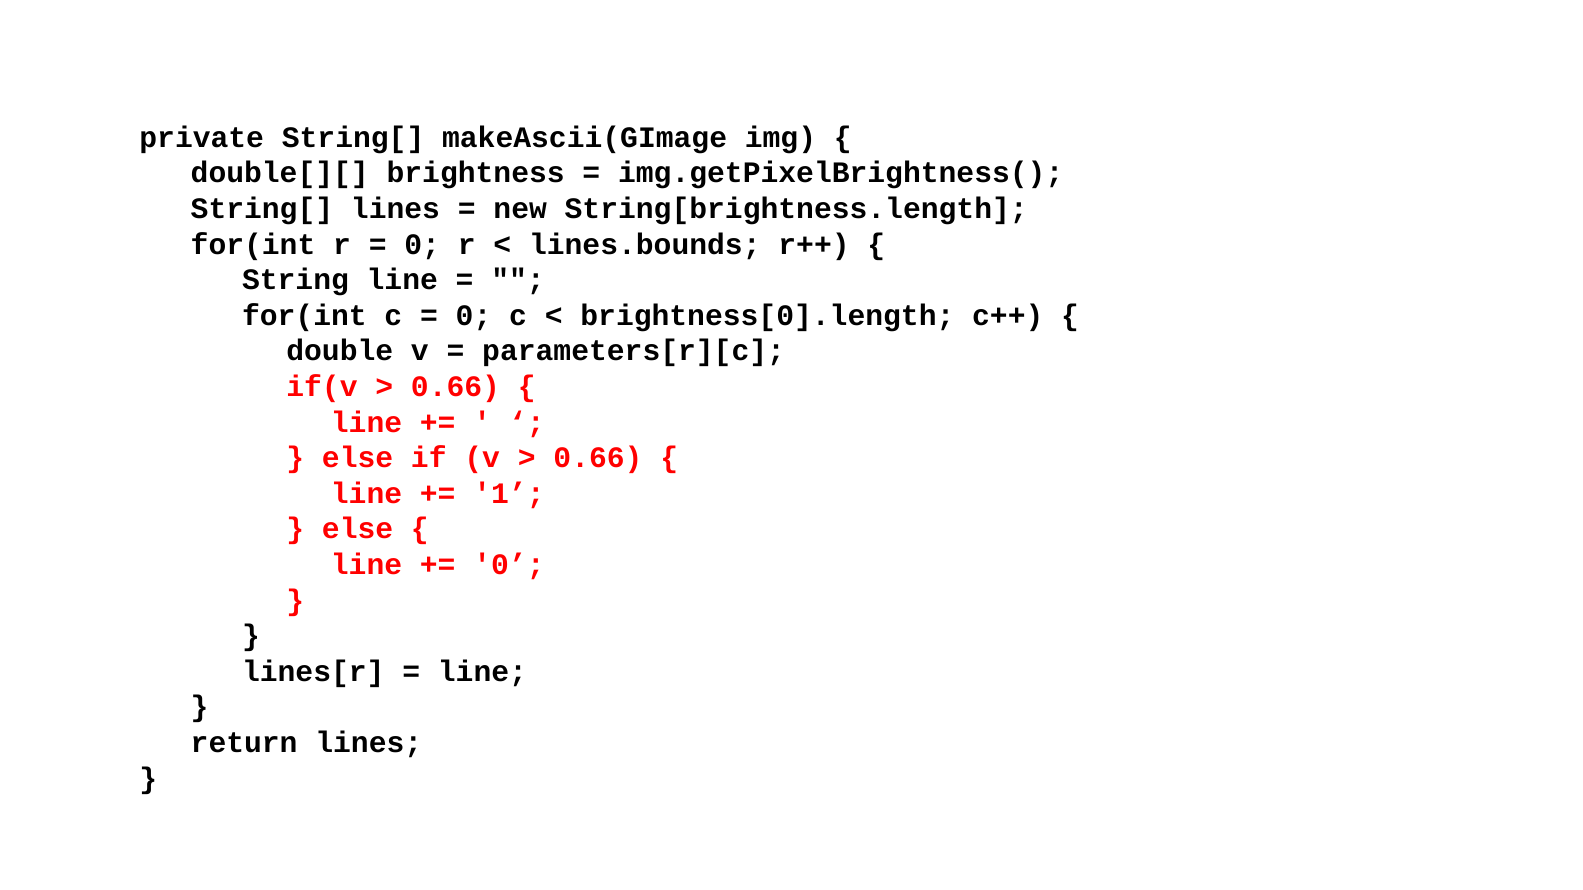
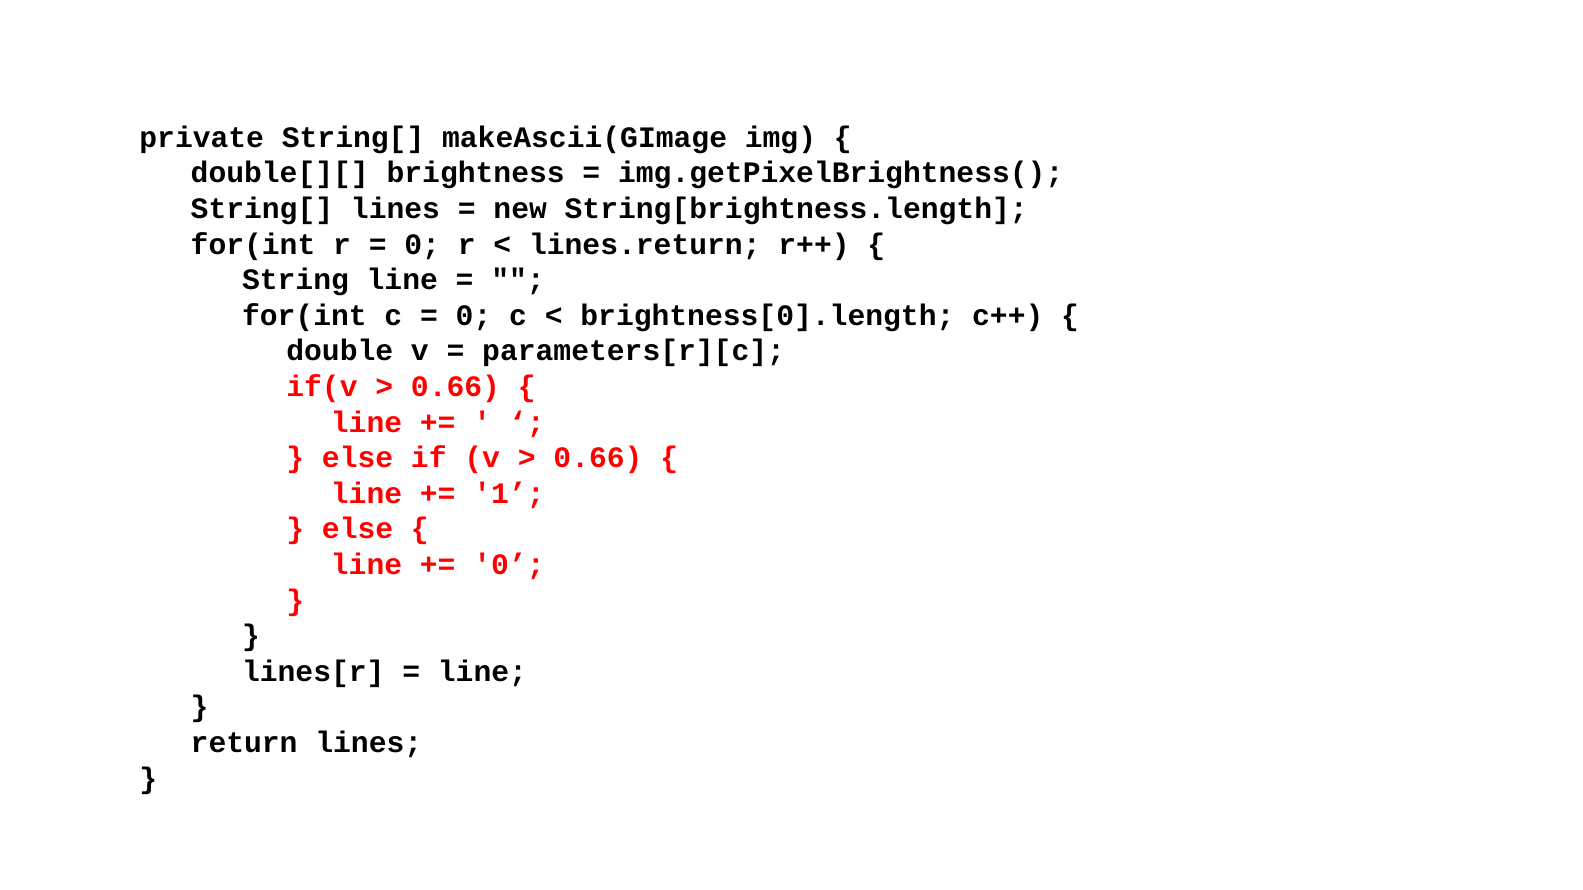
lines.bounds: lines.bounds -> lines.return (645, 244)
